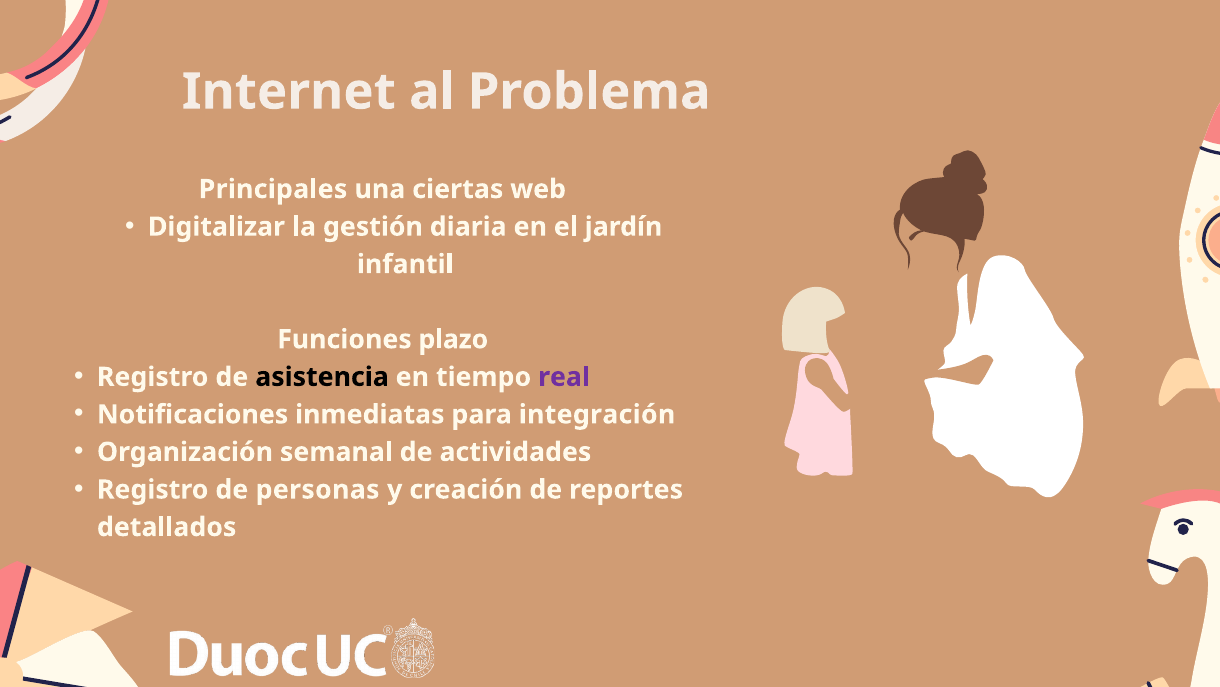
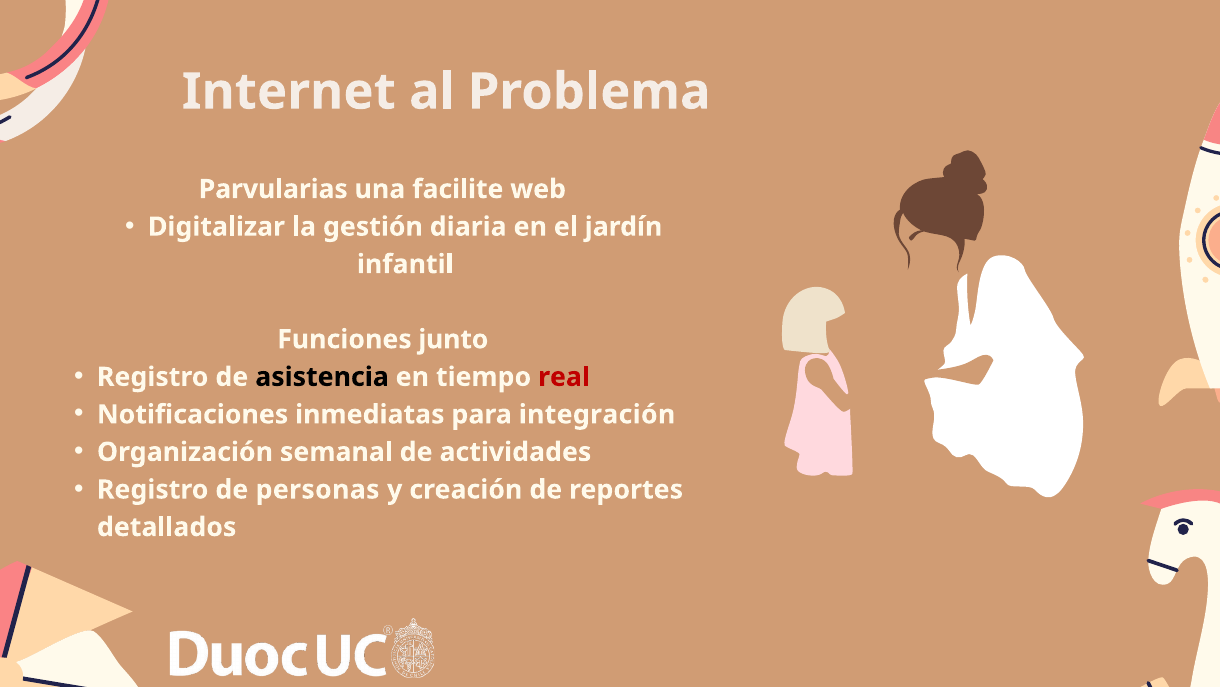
Principales: Principales -> Parvularias (273, 189)
ciertas: ciertas -> facilite (458, 189)
plazo: plazo -> junto (453, 339)
real colour: purple -> red (564, 377)
